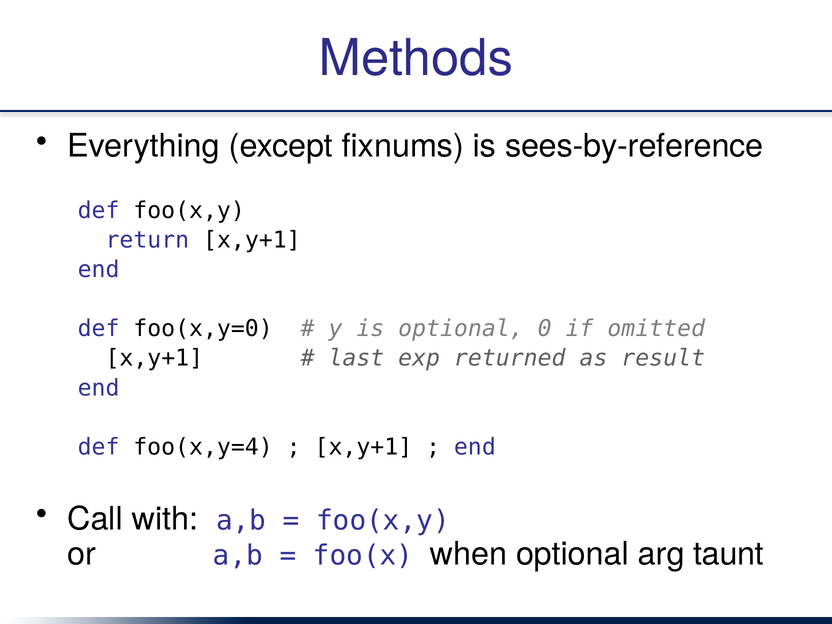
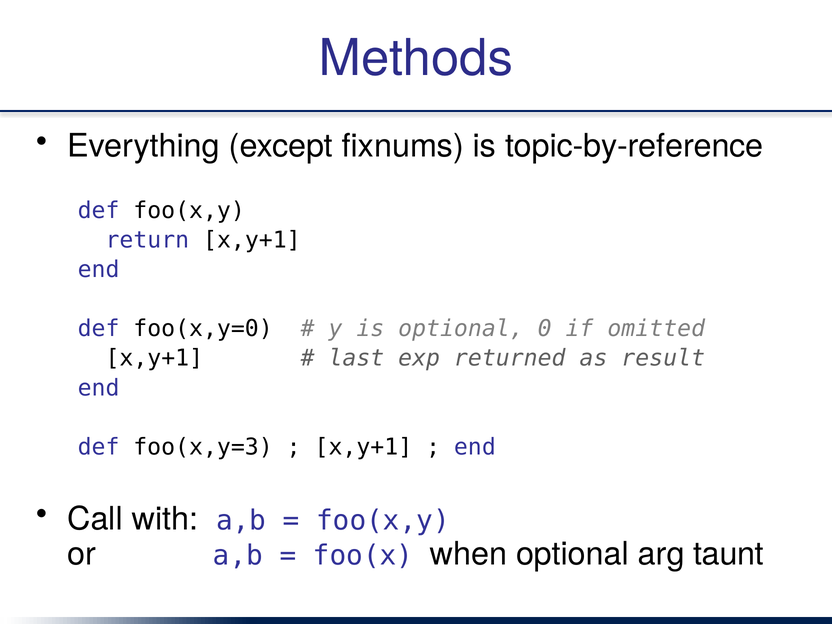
sees-by-reference: sees-by-reference -> topic-by-reference (634, 146)
foo(x,y=4: foo(x,y=4 -> foo(x,y=3 (203, 447)
